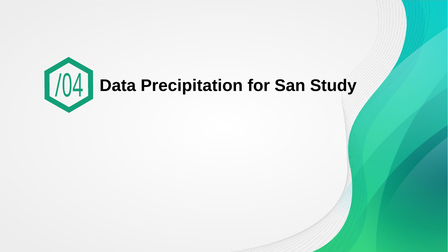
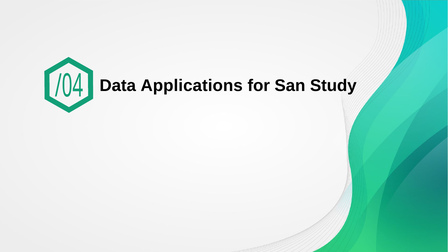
Precipitation: Precipitation -> Applications (192, 86)
